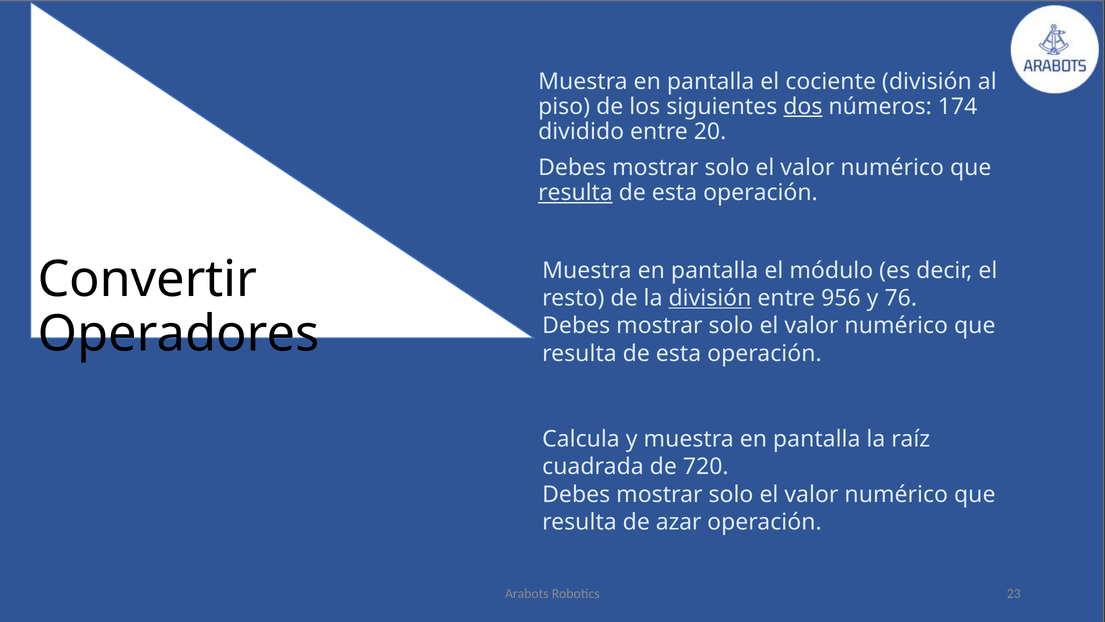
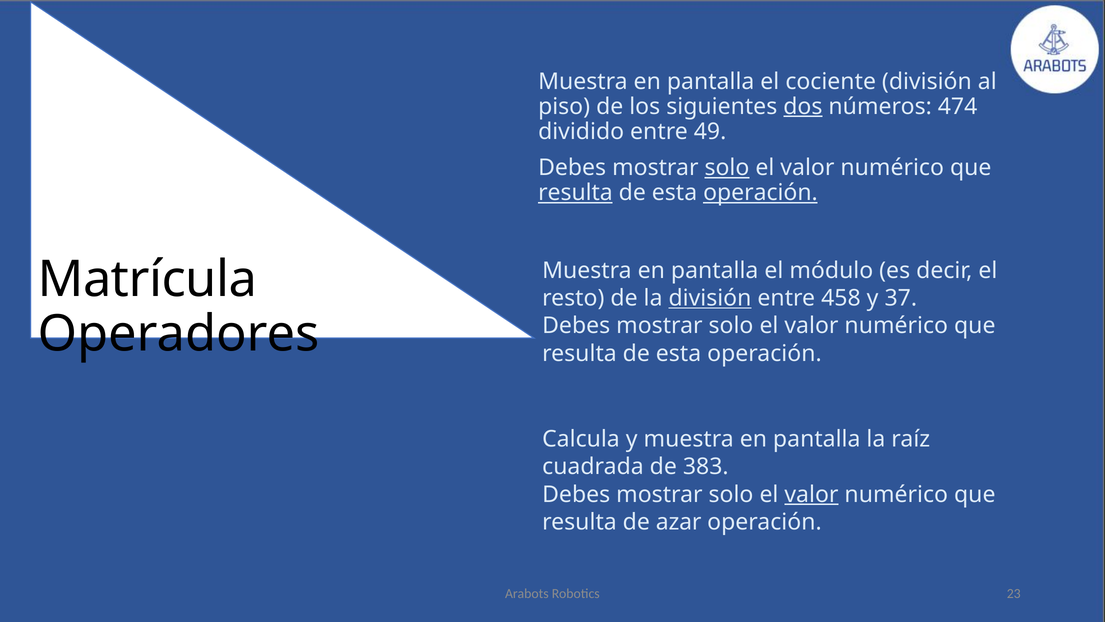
174: 174 -> 474 (958, 106)
20: 20 -> 49 (710, 131)
solo underline: none -> present (727, 168)
operación underline: none -> present (760, 193)
Convertir: Convertir -> Matrícula (147, 279)
956: 956 -> 458 (841, 298)
76: 76 -> 37 (901, 298)
720: 720 -> 383 (706, 466)
valor underline: none -> present (811, 494)
